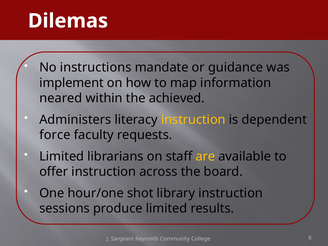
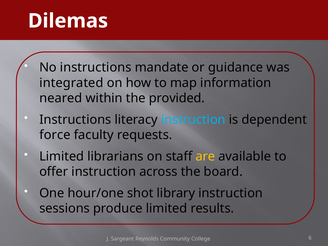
implement: implement -> integrated (71, 83)
achieved: achieved -> provided (177, 98)
Administers: Administers -> Instructions (75, 120)
instruction colour: yellow -> light blue (193, 120)
